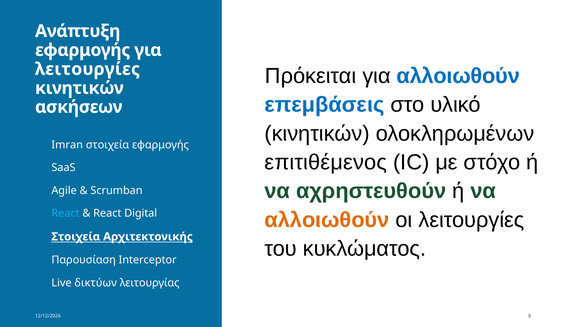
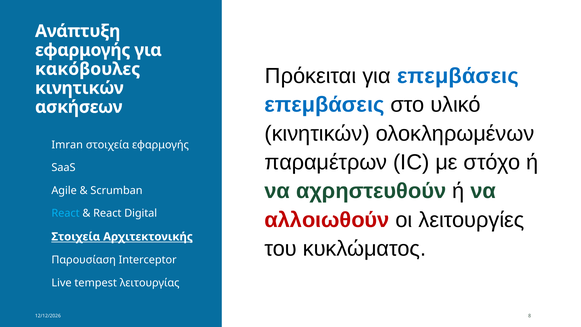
για αλλοιωθούν: αλλοιωθούν -> επεμβάσεις (458, 76)
λειτουργίες: λειτουργίες -> κακόβουλες (88, 69)
επιτιθέμενος: επιτιθέμενος -> παραμέτρων (326, 162)
αλλοιωθούν colour: orange -> red (327, 220)
δικτύων: δικτύων -> tempest (96, 283)
